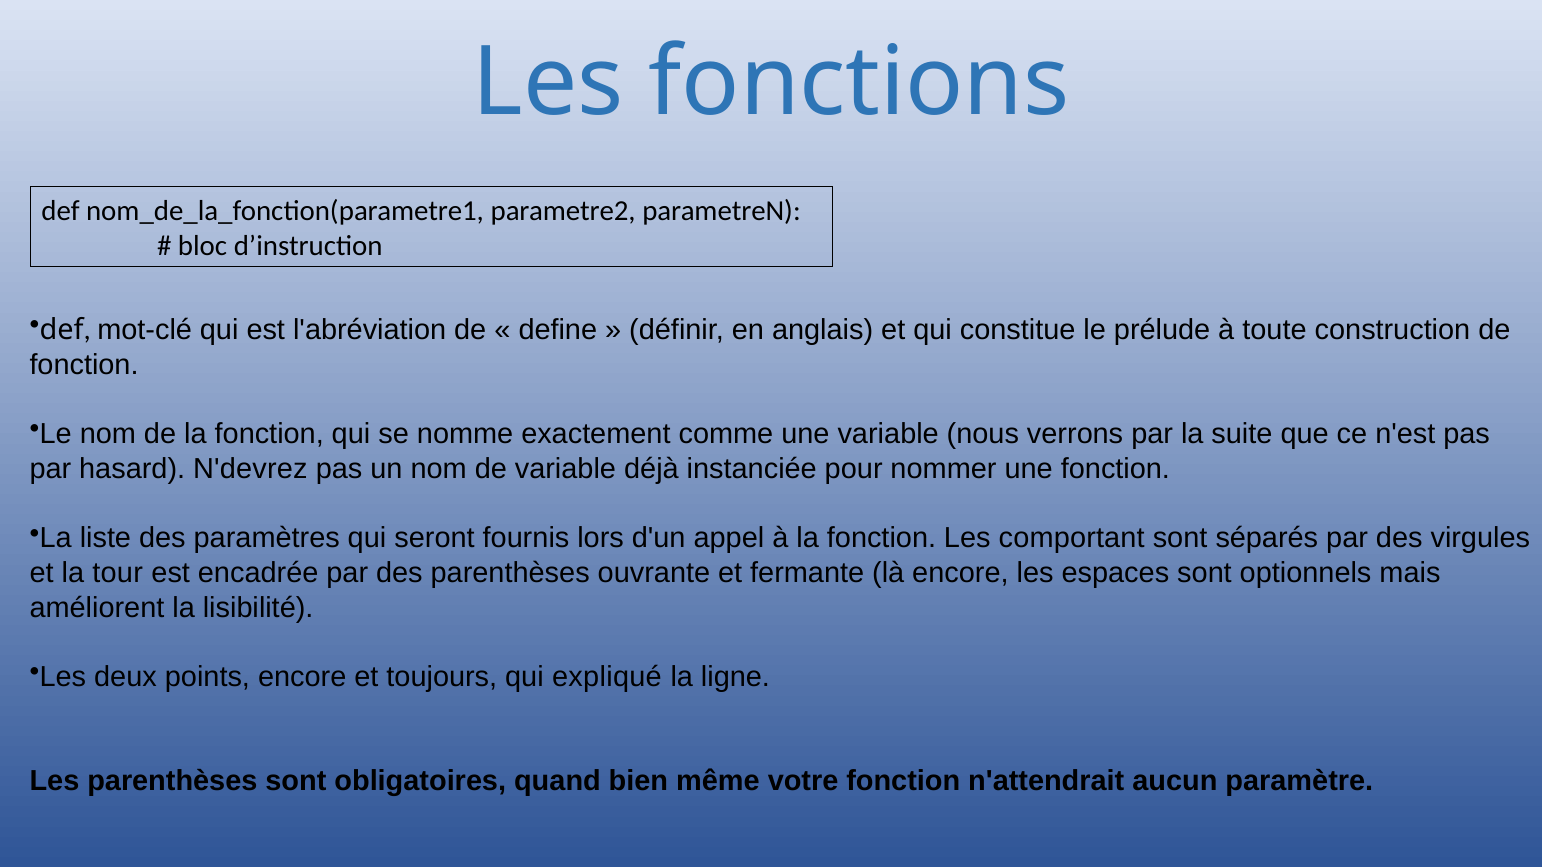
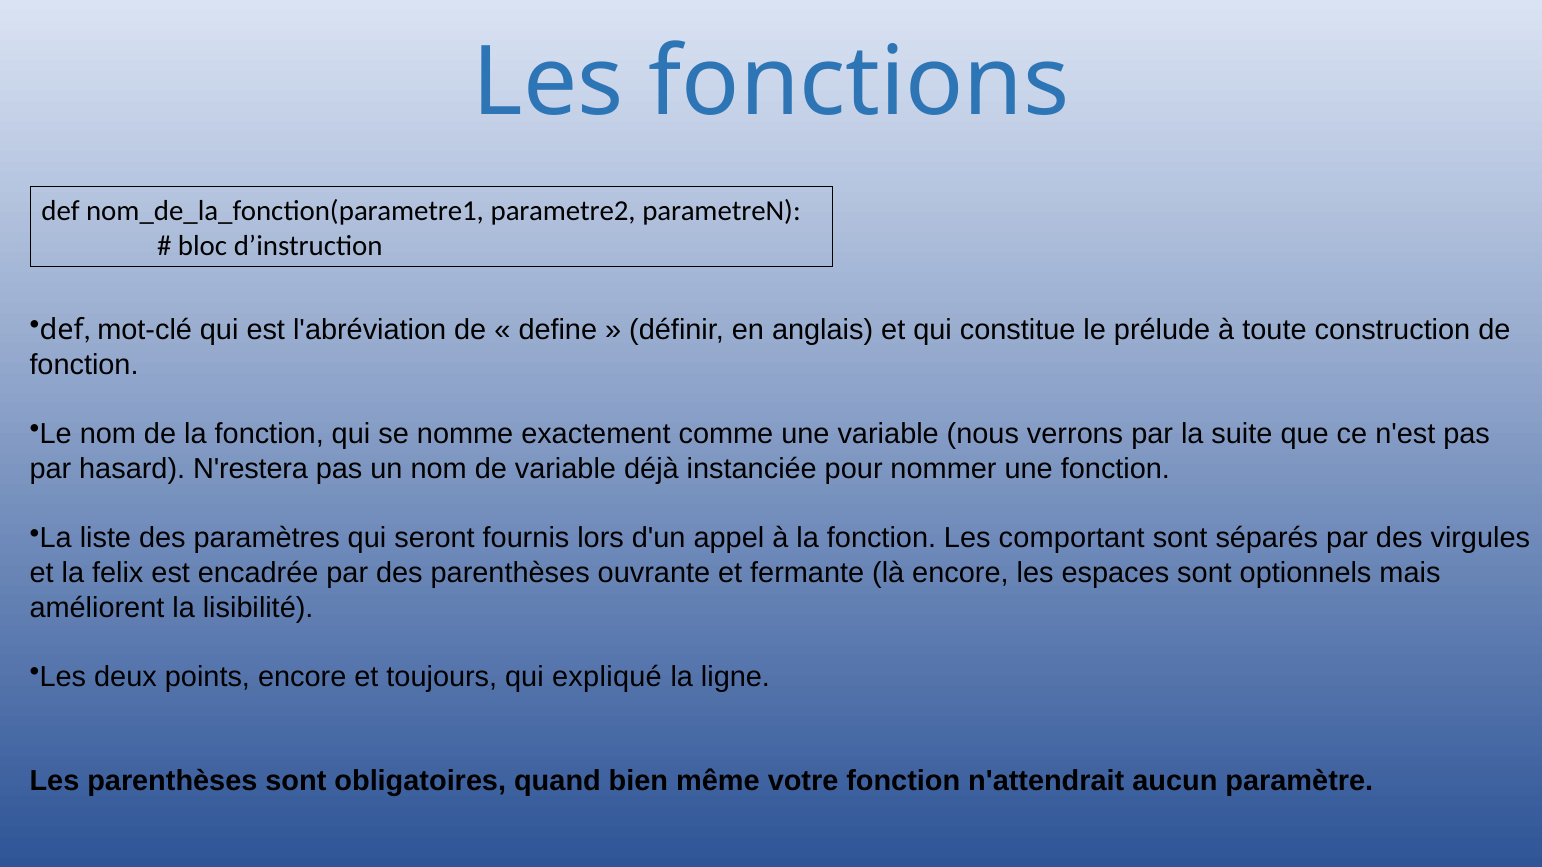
N'devrez: N'devrez -> N'restera (251, 469)
tour: tour -> felix (118, 573)
